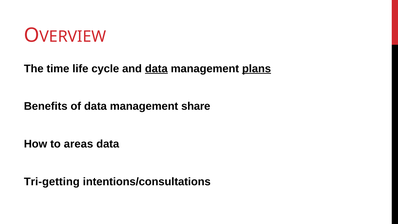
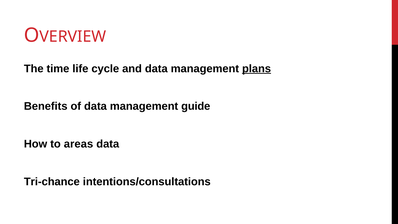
data underline: present -> none (156, 69)
share: share -> guide (196, 106)
Tri-getting: Tri-getting -> Tri-chance (52, 182)
